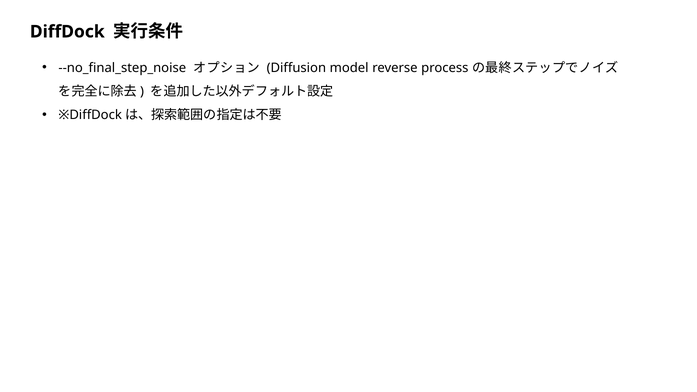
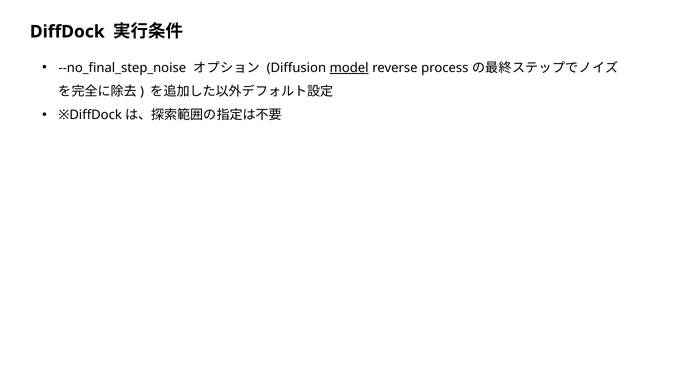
model underline: none -> present (349, 68)
